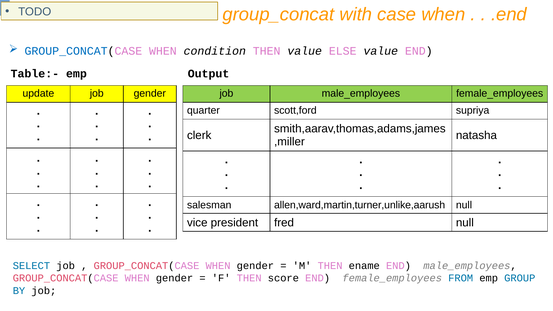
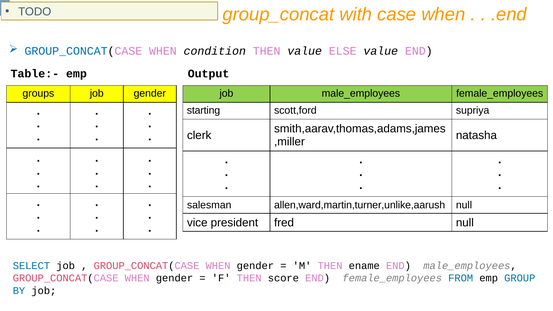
update: update -> groups (38, 94)
quarter: quarter -> starting (203, 110)
